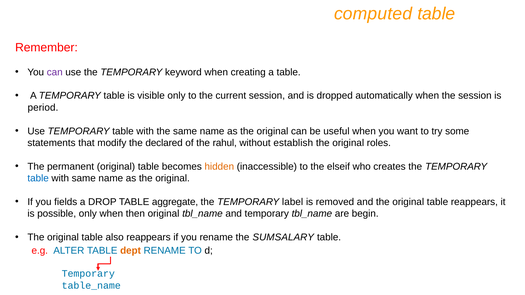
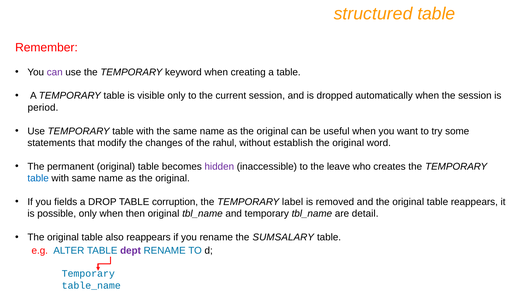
computed: computed -> structured (373, 14)
declared: declared -> changes (164, 143)
roles: roles -> word (379, 143)
hidden colour: orange -> purple (219, 167)
elseif: elseif -> leave (338, 167)
aggregate: aggregate -> corruption (175, 202)
begin: begin -> detail (365, 214)
dept colour: orange -> purple (131, 251)
